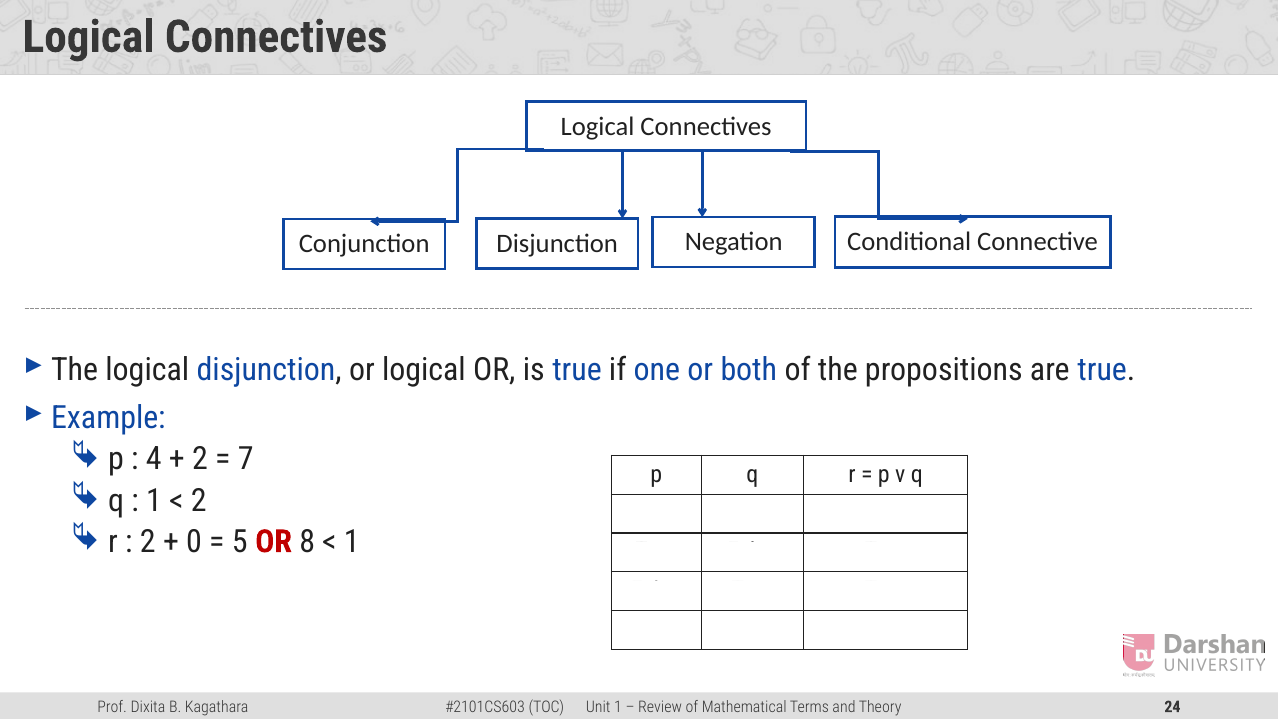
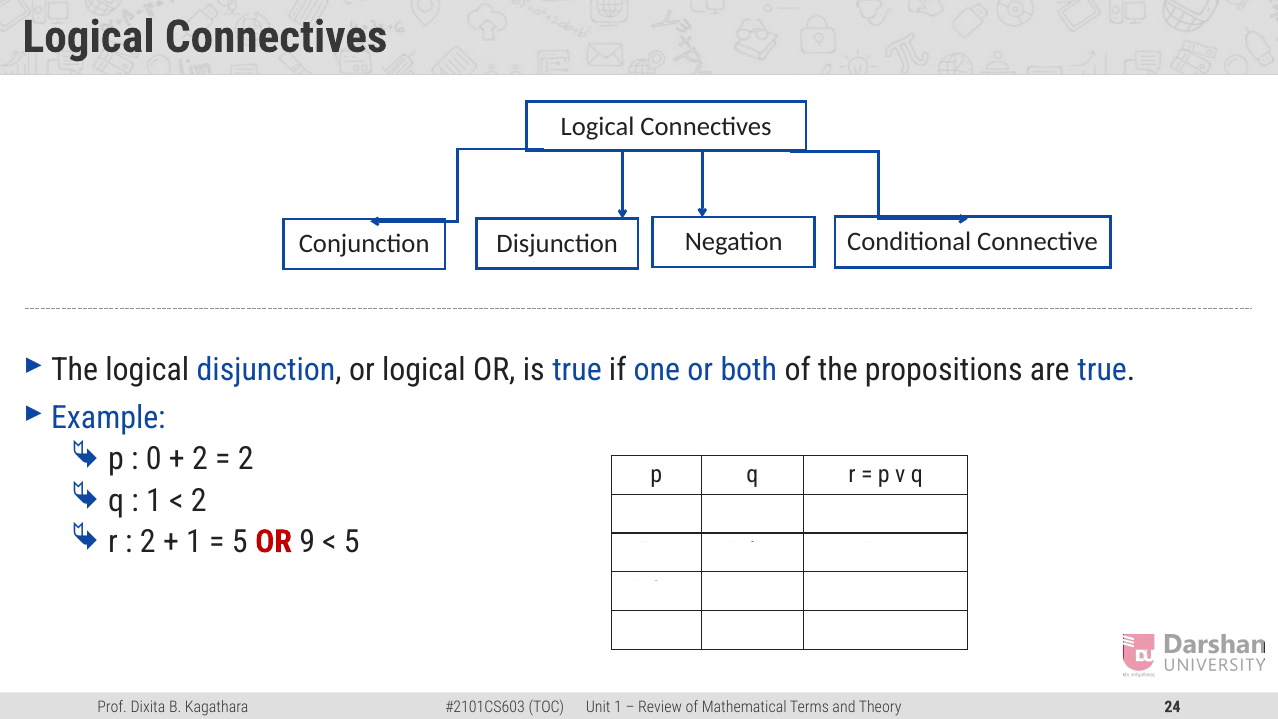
4: 4 -> 0 (154, 459)
7: 7 -> 2 (246, 459)
0: 0 -> 1 (194, 542)
8: 8 -> 9 (307, 542)
1: 1 -> 5 (352, 542)
